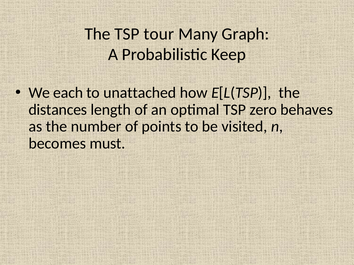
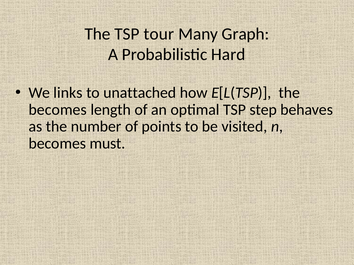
Keep: Keep -> Hard (228, 55)
each: each -> links (68, 93)
distances: distances -> becomes (58, 110)
zero: zero -> step (263, 110)
